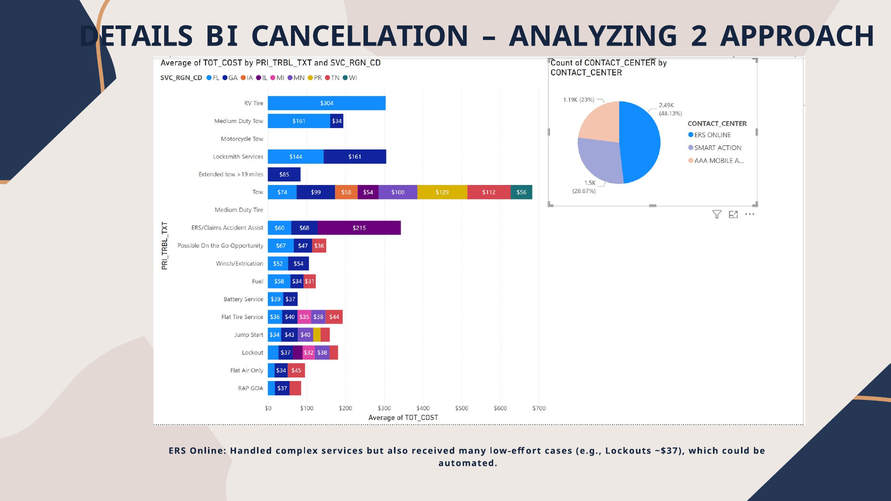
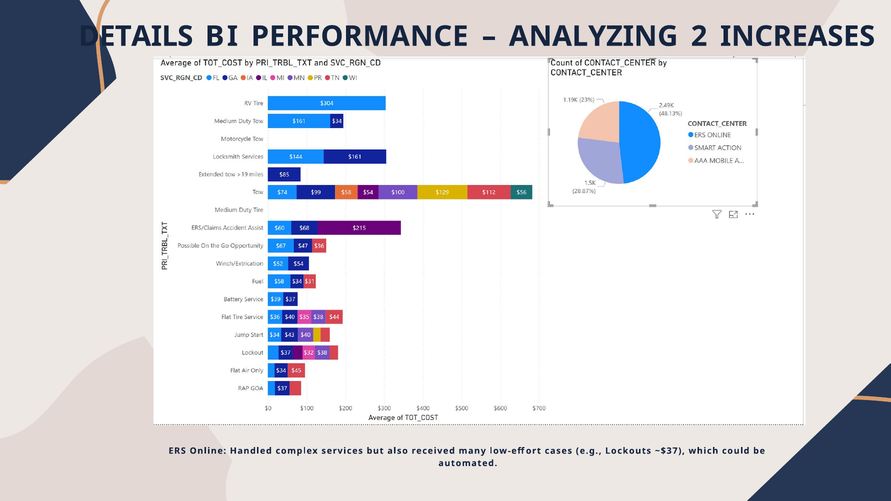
CANCELLATION: CANCELLATION -> PERFORMANCE (360, 36)
APPROACH: APPROACH -> INCREASES (798, 36)
